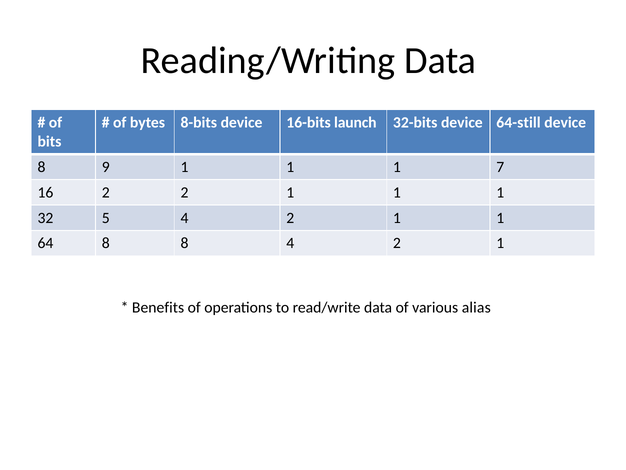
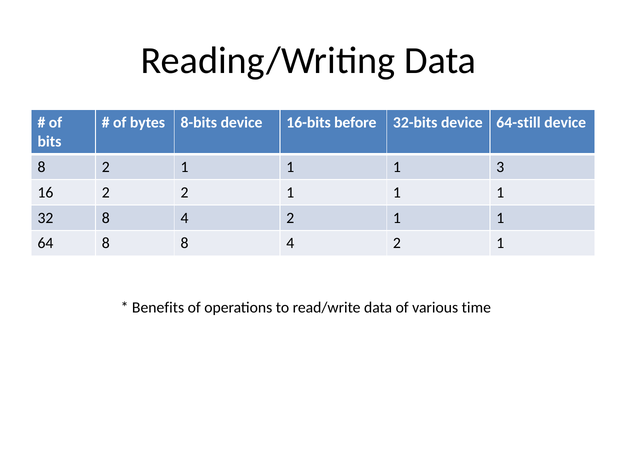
launch: launch -> before (355, 122)
8 9: 9 -> 2 (106, 167)
7: 7 -> 3 (500, 167)
32 5: 5 -> 8 (106, 218)
alias: alias -> time (476, 307)
